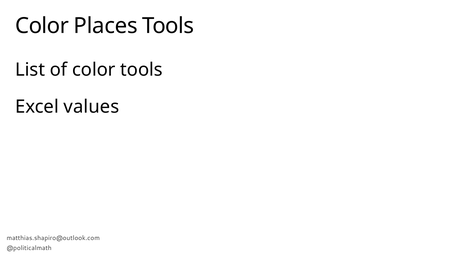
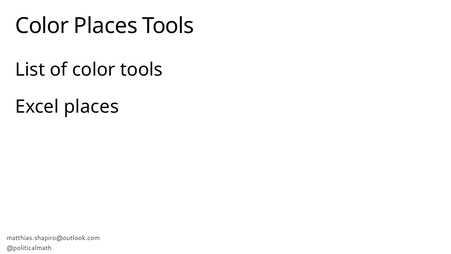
Excel values: values -> places (91, 107)
